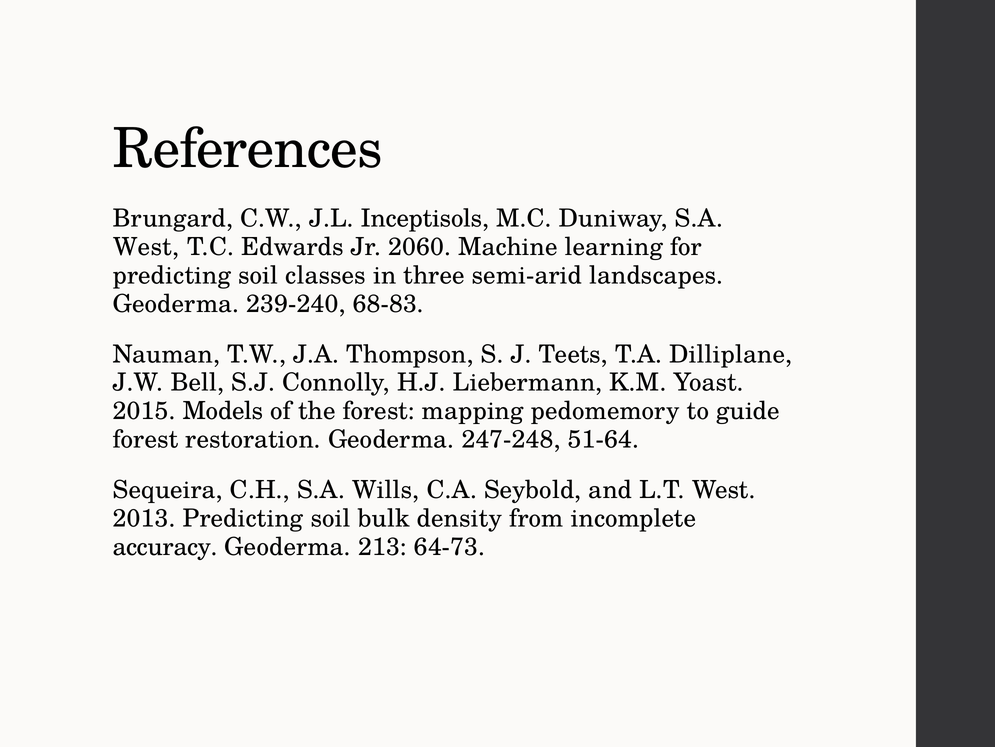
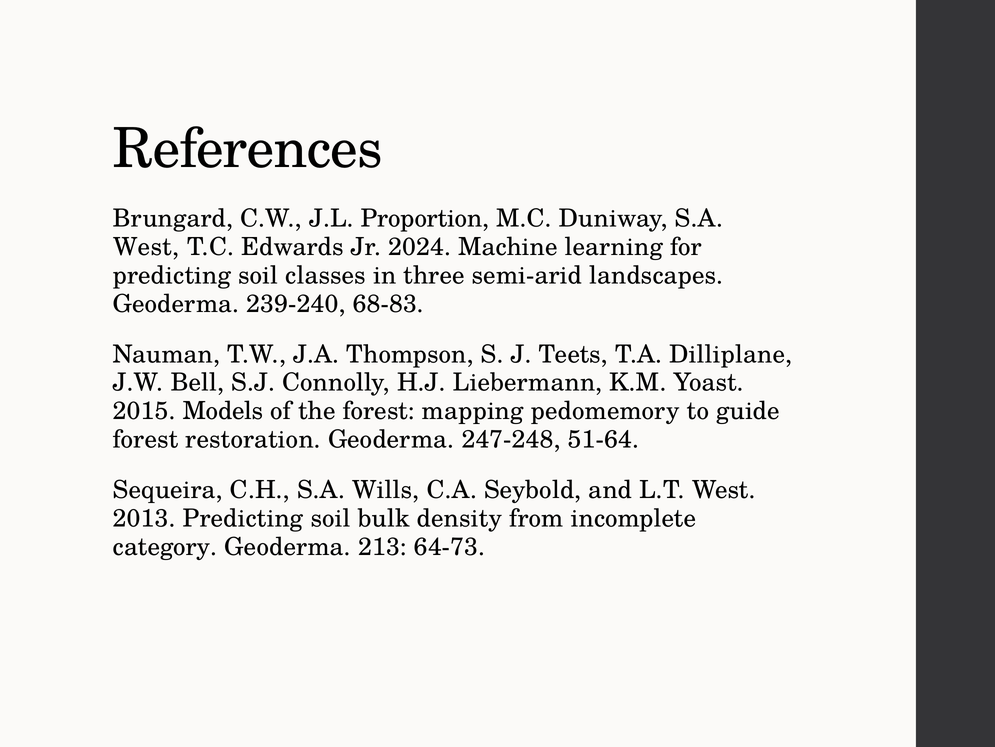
Inceptisols: Inceptisols -> Proportion (425, 218)
2060: 2060 -> 2024 (420, 247)
accuracy: accuracy -> category (165, 546)
